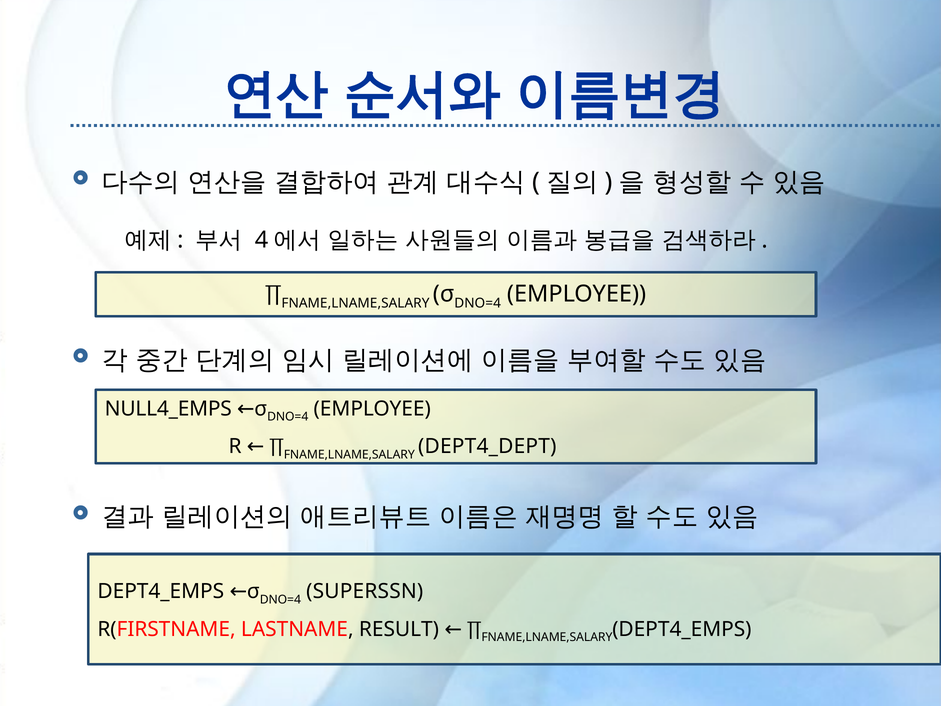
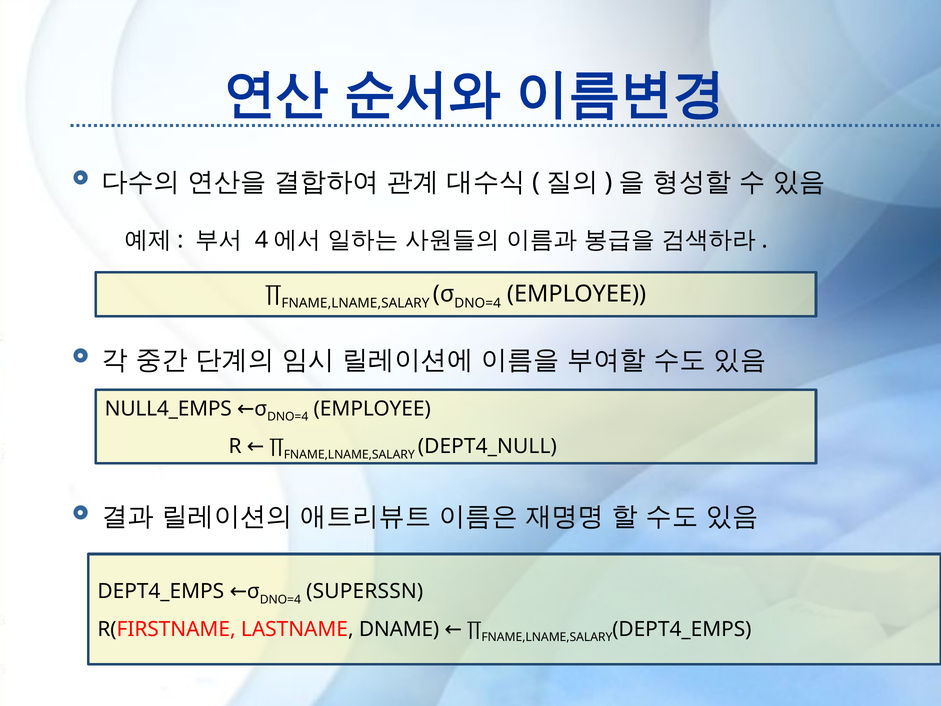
DEPT4_DEPT: DEPT4_DEPT -> DEPT4_NULL (487, 446)
RESULT: RESULT -> DNAME (399, 629)
